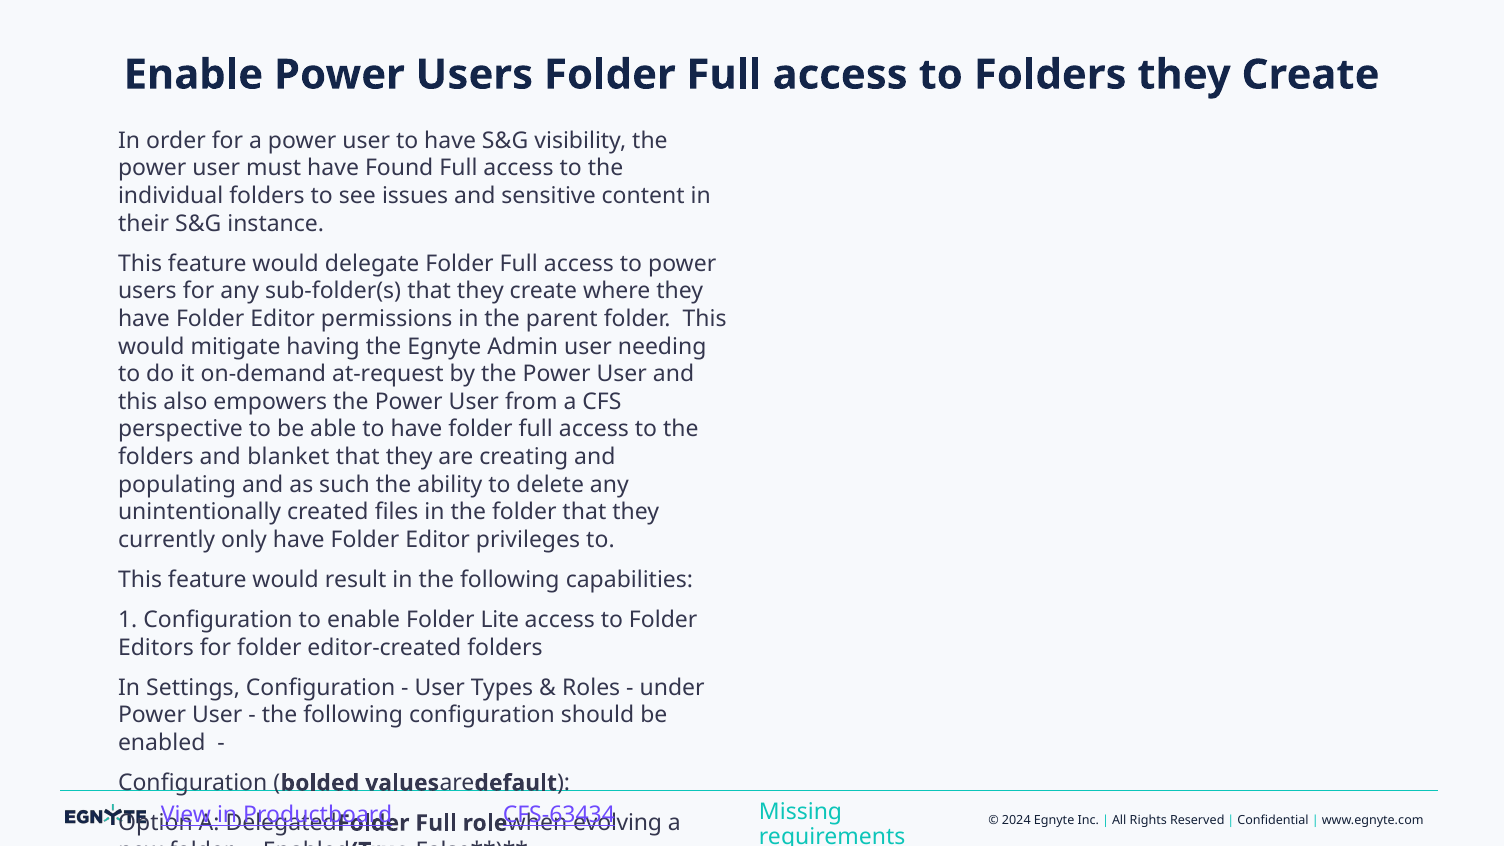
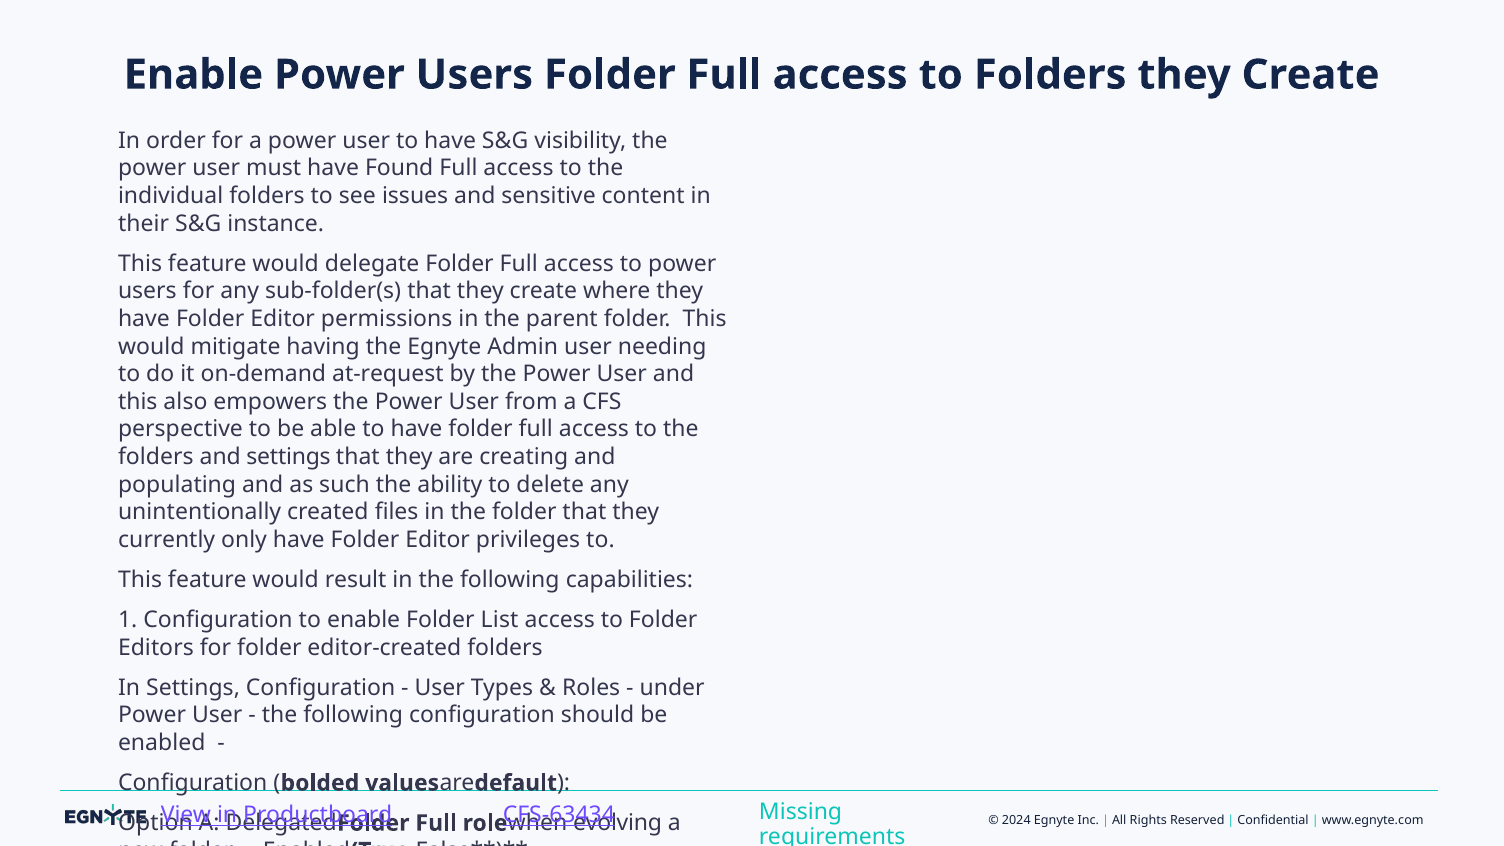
and blanket: blanket -> settings (289, 457)
Lite: Lite -> List (500, 620)
